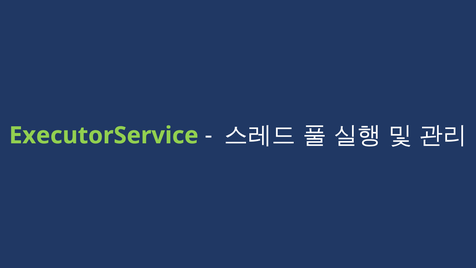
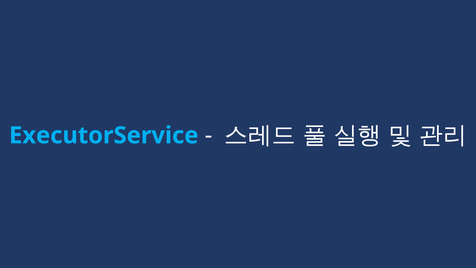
ExecutorService colour: light green -> light blue (104, 135)
